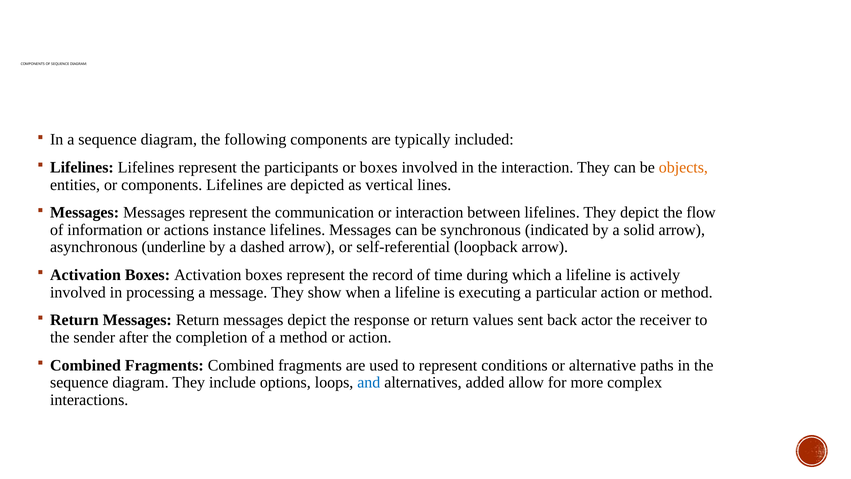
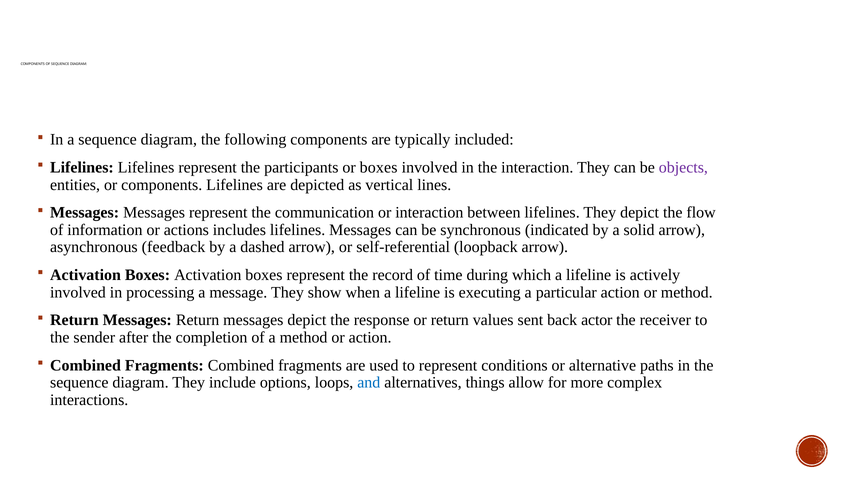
objects colour: orange -> purple (683, 167)
instance: instance -> includes (239, 230)
underline: underline -> feedback (174, 247)
added: added -> things (485, 382)
